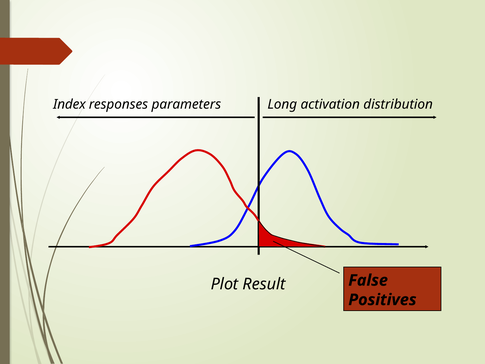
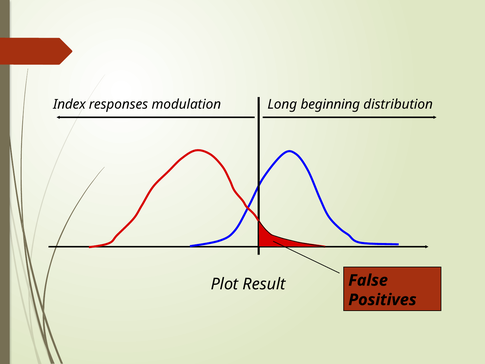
parameters: parameters -> modulation (186, 104)
activation: activation -> beginning (330, 104)
